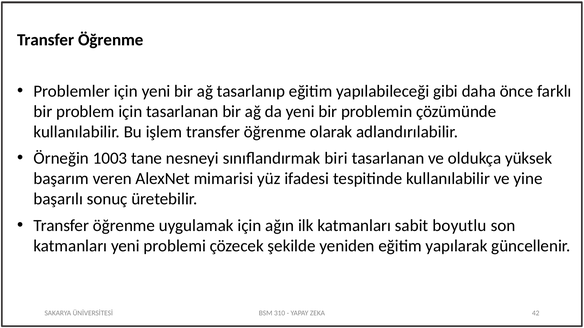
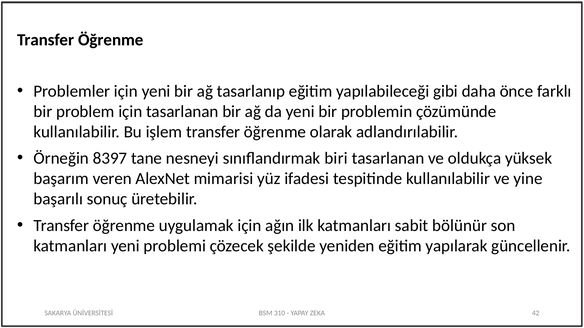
1003: 1003 -> 8397 (110, 158)
boyutlu: boyutlu -> bölünür (460, 226)
